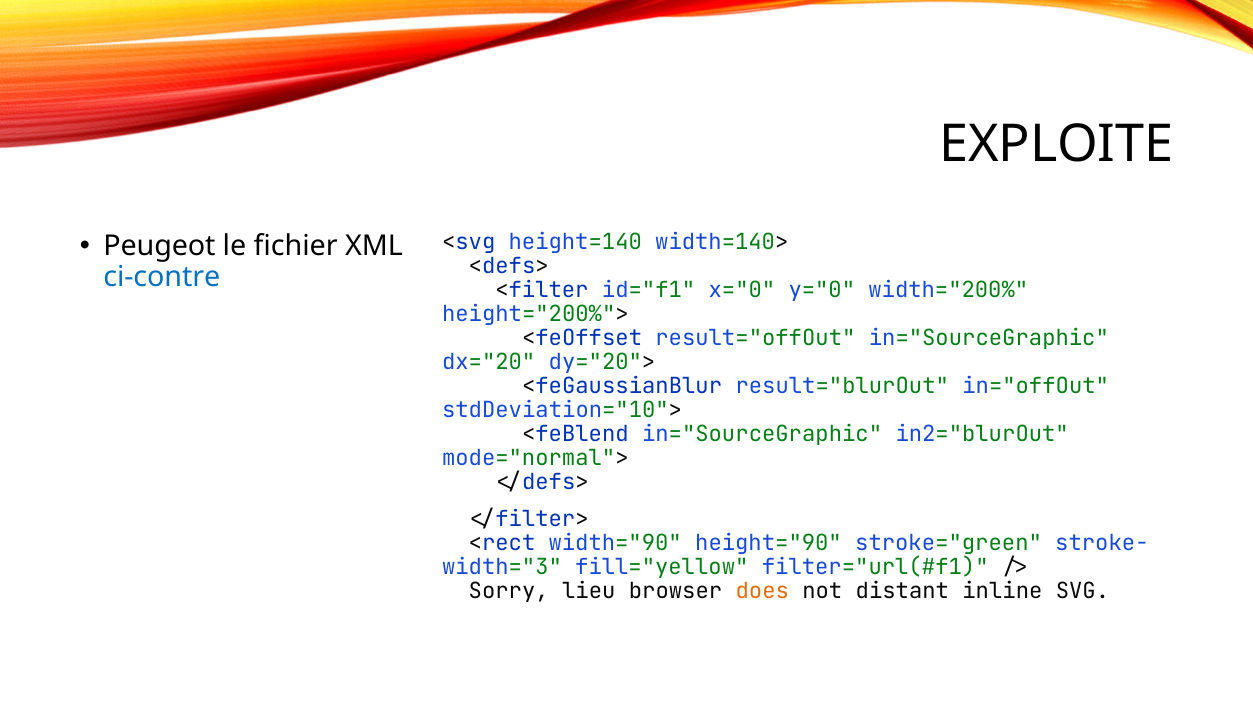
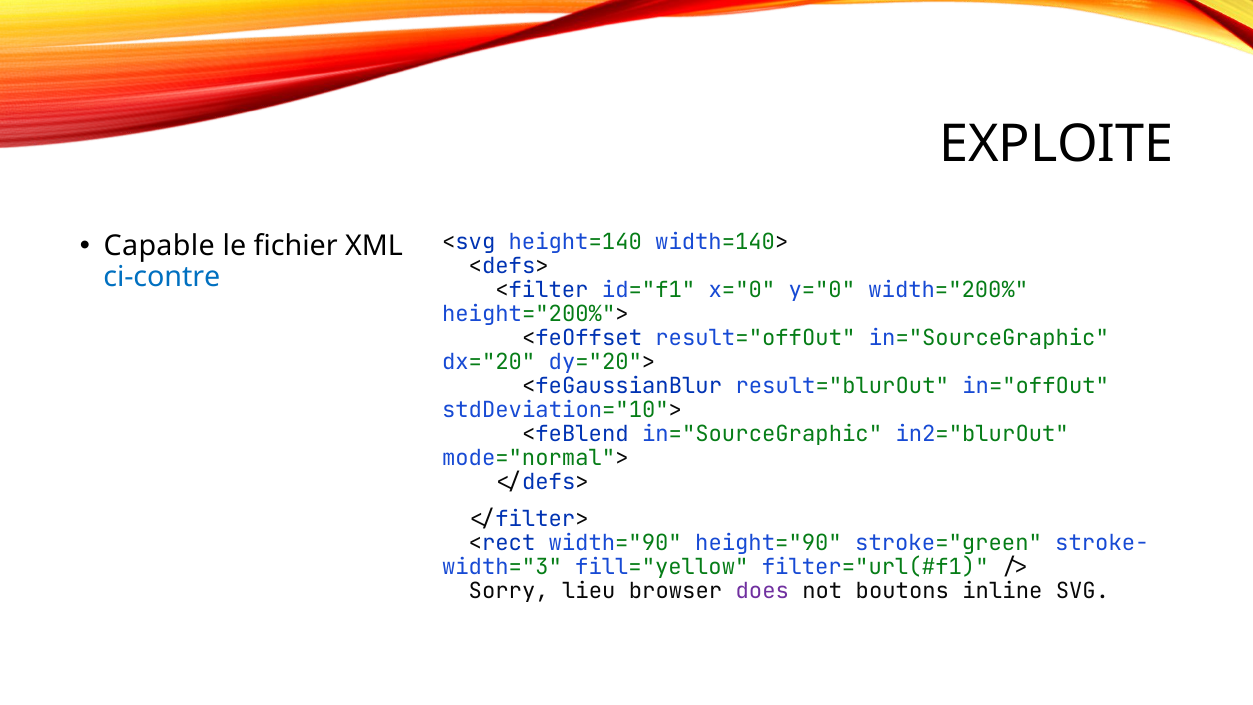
Peugeot: Peugeot -> Capable (159, 246)
does colour: orange -> purple (762, 591)
distant: distant -> boutons (902, 591)
